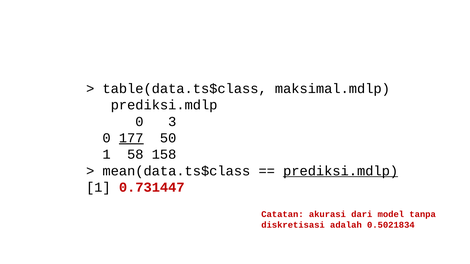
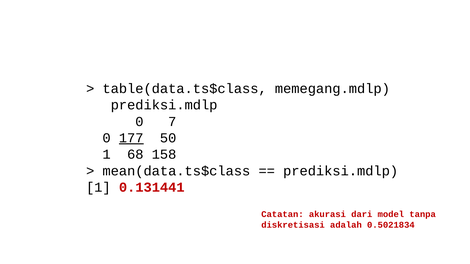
maksimal.mdlp: maksimal.mdlp -> memegang.mdlp (332, 89)
3: 3 -> 7 (172, 122)
58: 58 -> 68 (135, 155)
prediksi.mdlp underline: present -> none (341, 171)
0.731447: 0.731447 -> 0.131441 (152, 188)
